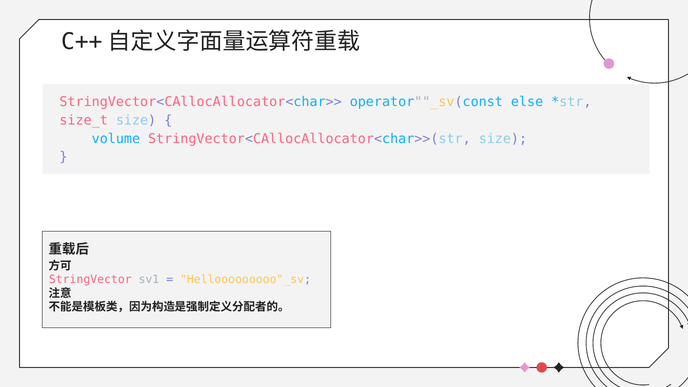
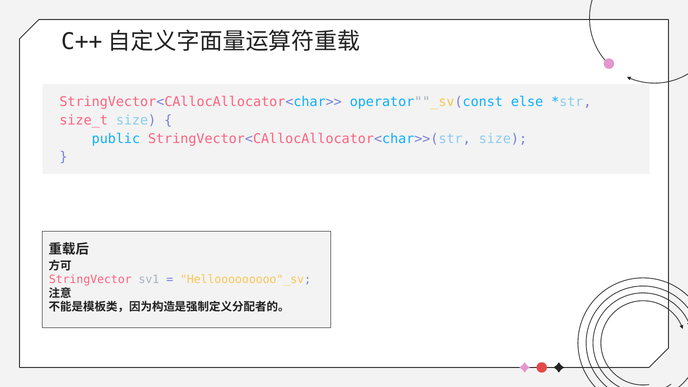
volume: volume -> public (116, 139)
